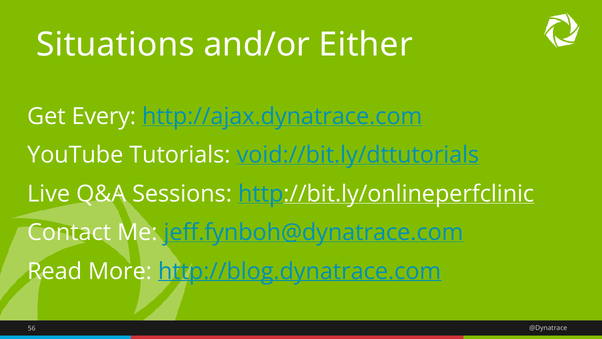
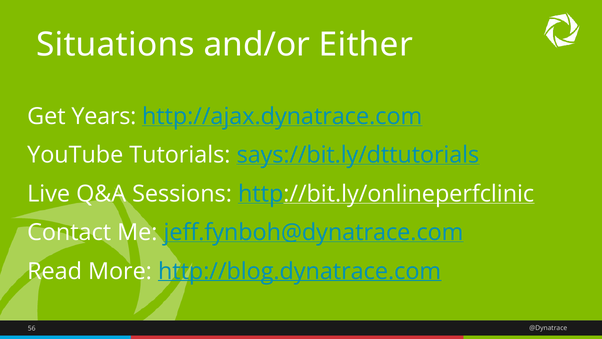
Every: Every -> Years (104, 116)
void://bit.ly/dttutorials: void://bit.ly/dttutorials -> says://bit.ly/dttutorials (358, 155)
